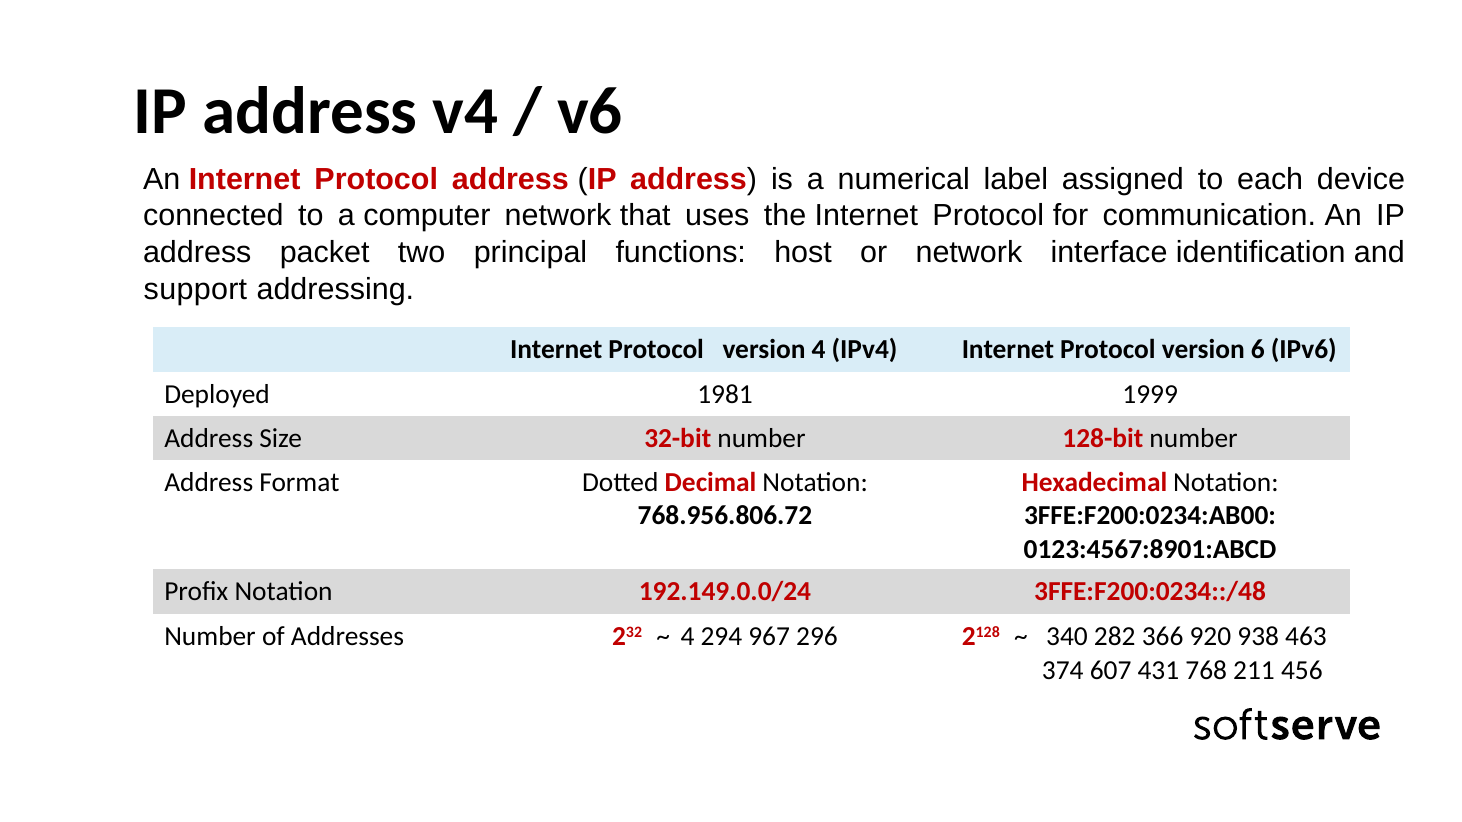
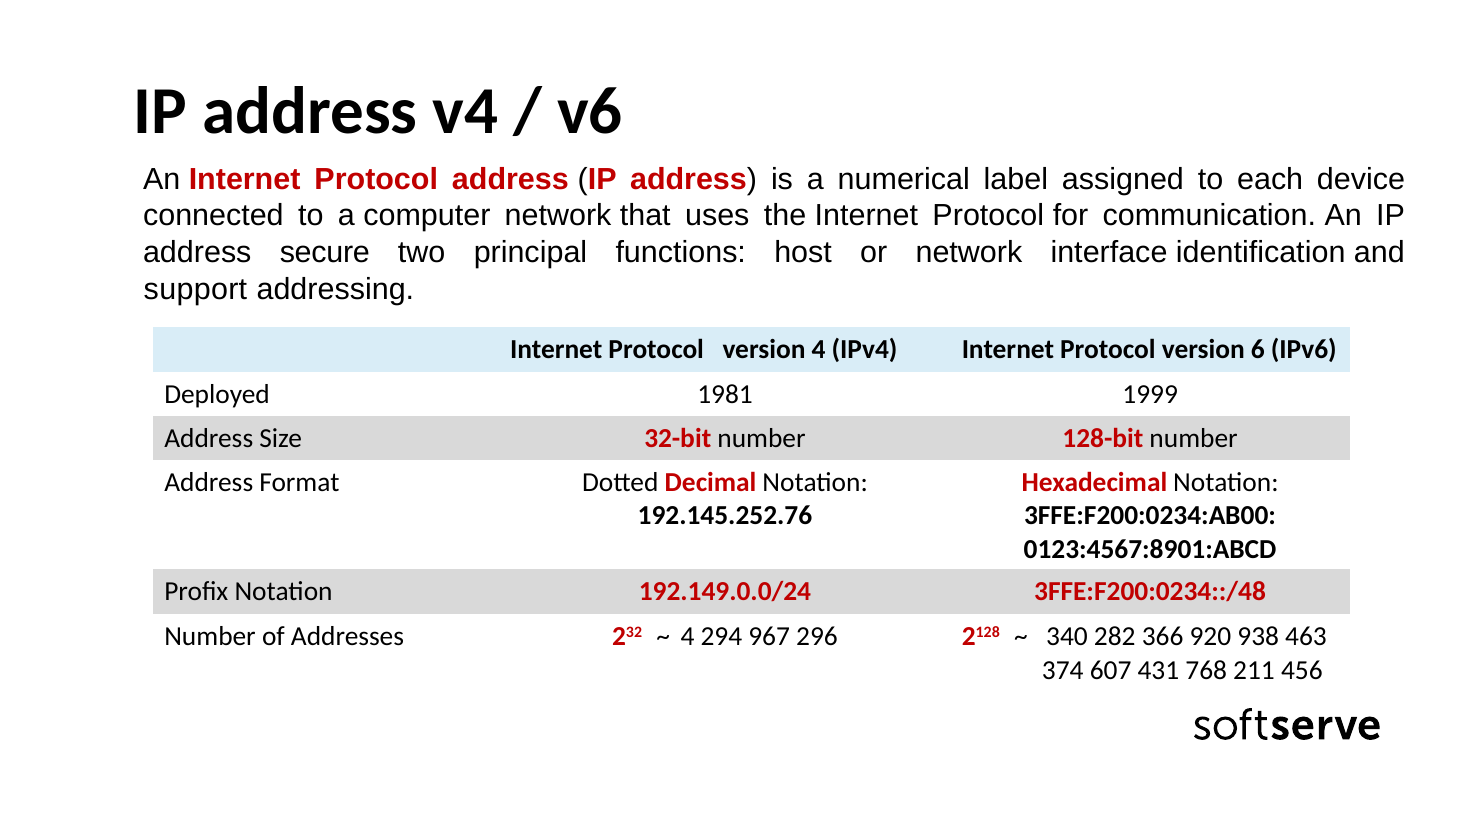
packet: packet -> secure (325, 253)
768.956.806.72: 768.956.806.72 -> 192.145.252.76 (725, 516)
